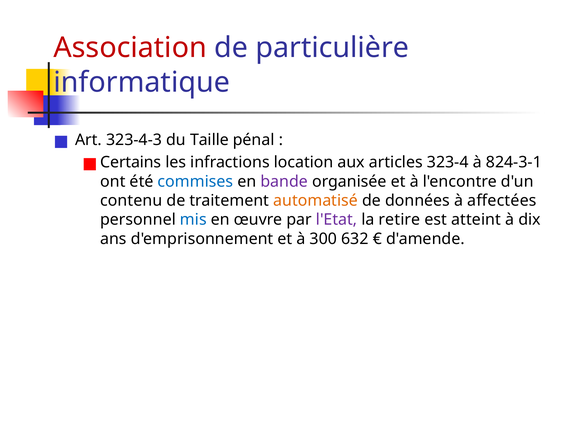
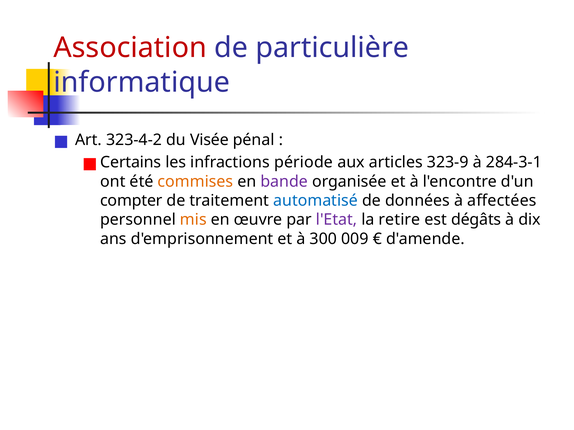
323-4-3: 323-4-3 -> 323-4-2 (134, 140)
Taille: Taille -> Visée (209, 140)
location: location -> période (304, 163)
323-4: 323-4 -> 323-9 (448, 163)
824-3-1: 824-3-1 -> 284-3-1 (514, 163)
commises colour: blue -> orange (195, 182)
contenu: contenu -> compter (131, 201)
automatisé colour: orange -> blue (316, 201)
mis colour: blue -> orange (193, 220)
atteint: atteint -> dégâts (476, 220)
632: 632 -> 009 (355, 239)
